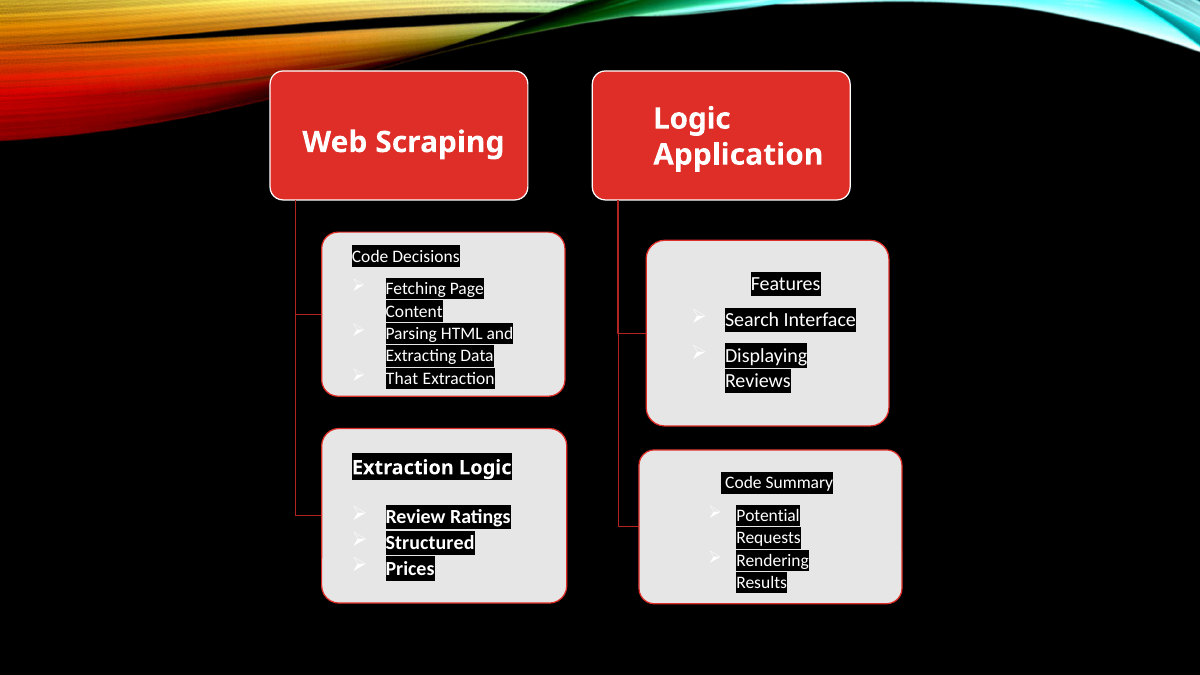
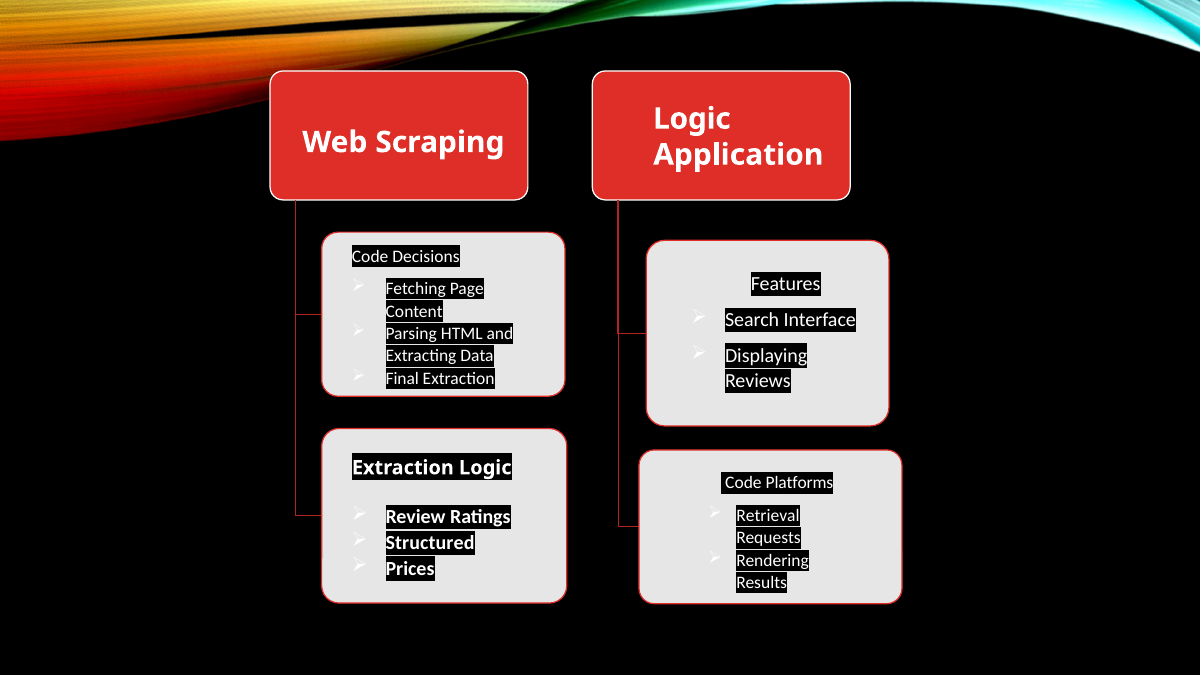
That: That -> Final (402, 379)
Summary: Summary -> Platforms (799, 483)
Potential: Potential -> Retrieval (768, 515)
